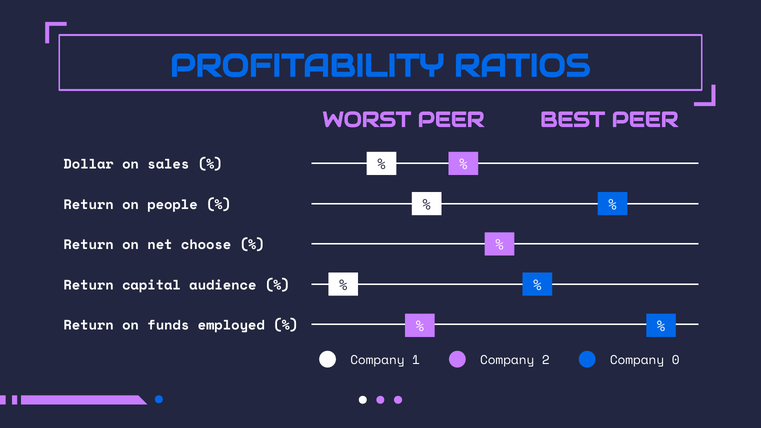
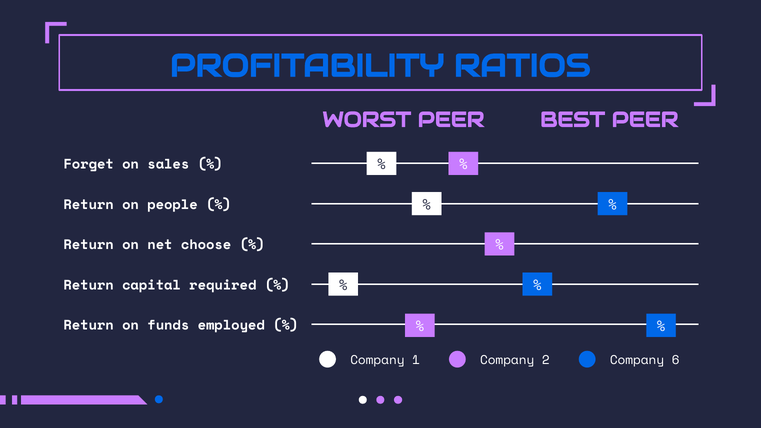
Dollar: Dollar -> Forget (89, 164)
audience: audience -> required (223, 285)
0: 0 -> 6 (676, 360)
